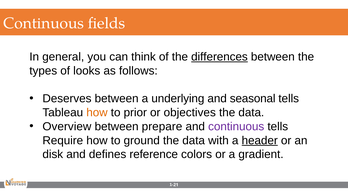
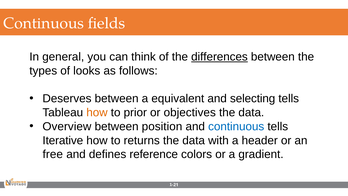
underlying: underlying -> equivalent (178, 99)
seasonal: seasonal -> selecting (253, 99)
prepare: prepare -> position (162, 126)
continuous colour: purple -> blue (236, 126)
Require: Require -> Iterative (63, 140)
ground: ground -> returns (142, 140)
header underline: present -> none (260, 140)
disk: disk -> free (53, 154)
